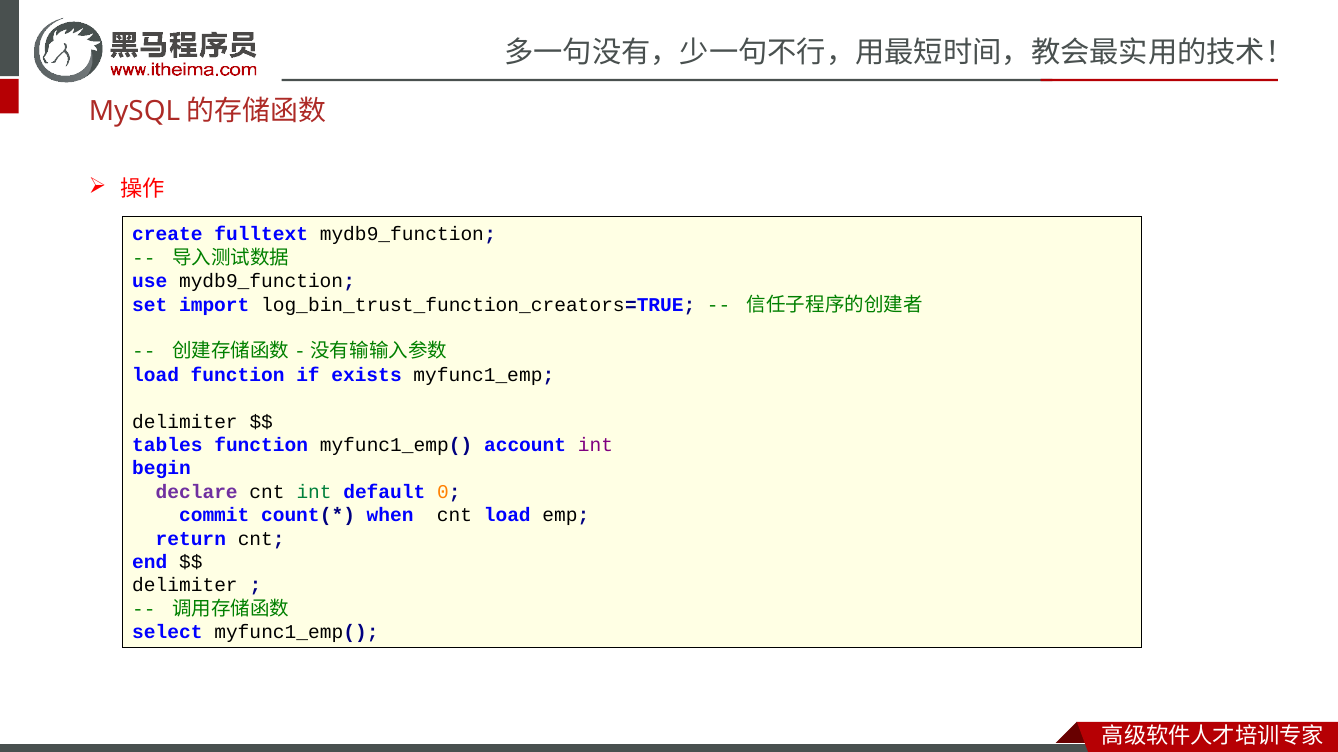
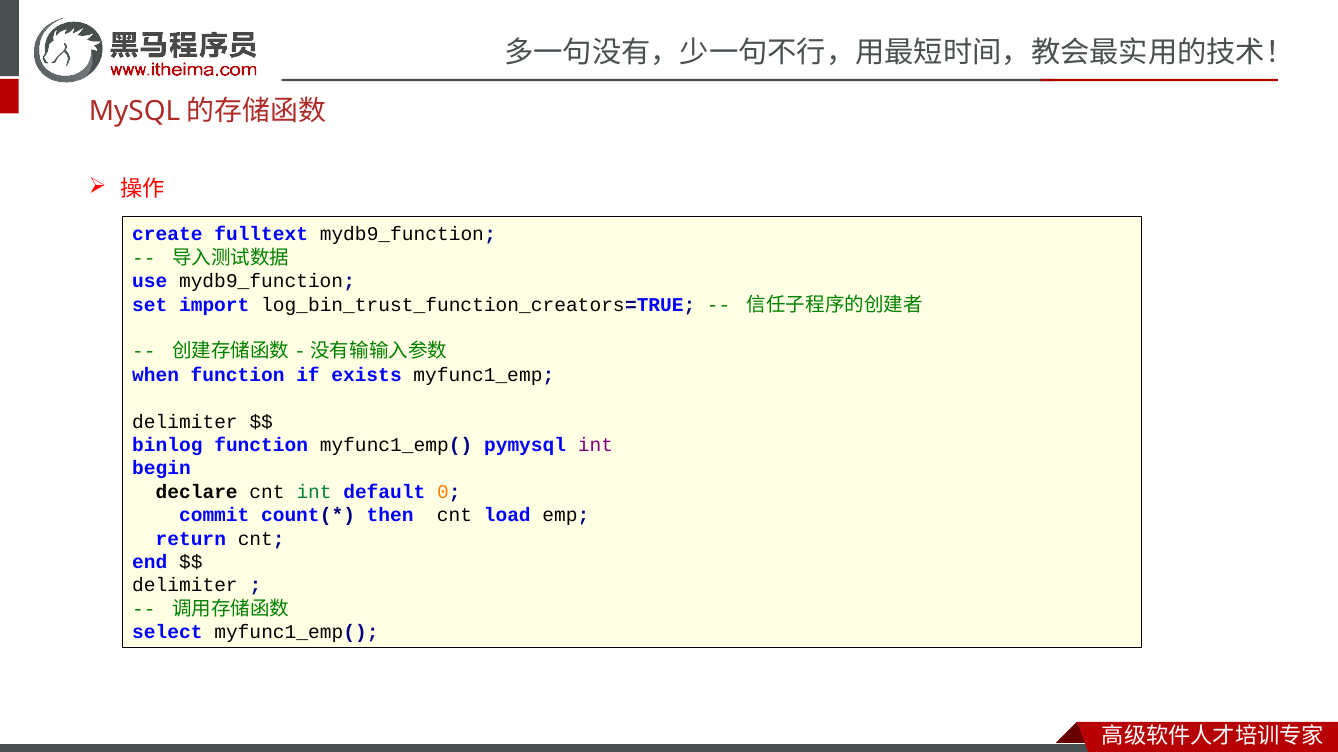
load: load -> when (156, 375)
tables: tables -> binlog (167, 445)
account: account -> pymysql (525, 445)
declare colour: purple -> black (197, 492)
when: when -> then (390, 516)
